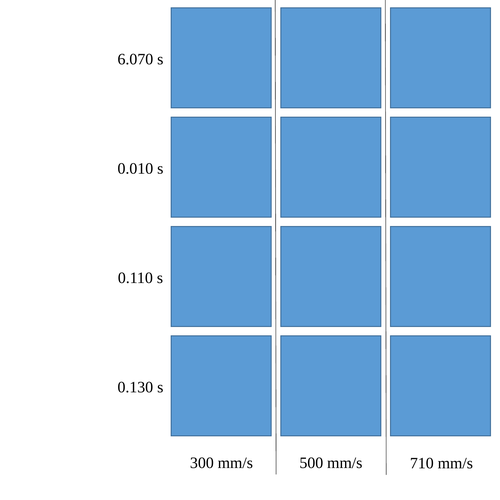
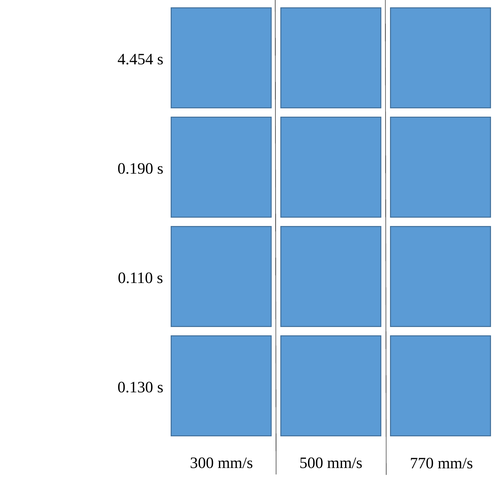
6.070: 6.070 -> 4.454 (135, 59)
0.010: 0.010 -> 0.190 (135, 169)
710: 710 -> 770 (422, 463)
